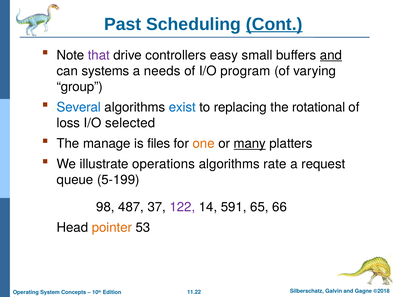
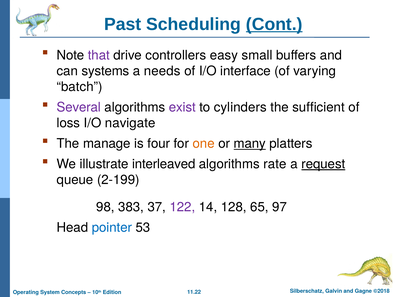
and underline: present -> none (331, 55)
program: program -> interface (245, 71)
group: group -> batch (80, 87)
Several colour: blue -> purple (79, 107)
exist colour: blue -> purple (182, 107)
replacing: replacing -> cylinders (240, 107)
rotational: rotational -> sufficient (319, 107)
selected: selected -> navigate (130, 123)
files: files -> four (159, 144)
operations: operations -> interleaved (164, 164)
request underline: none -> present (323, 164)
5-199: 5-199 -> 2-199 (118, 180)
487: 487 -> 383 (131, 207)
591: 591 -> 128 (234, 207)
66: 66 -> 97 (280, 207)
pointer colour: orange -> blue (112, 227)
